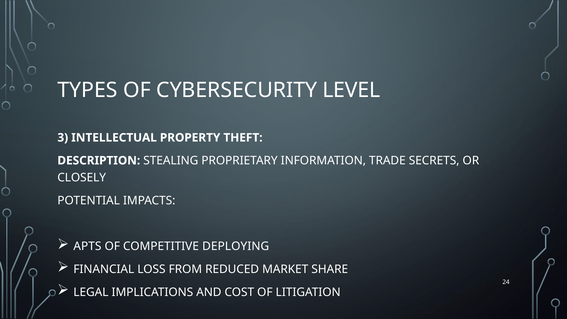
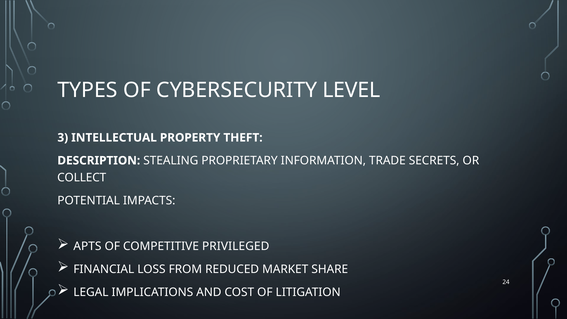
CLOSELY: CLOSELY -> COLLECT (82, 178)
DEPLOYING: DEPLOYING -> PRIVILEGED (236, 246)
